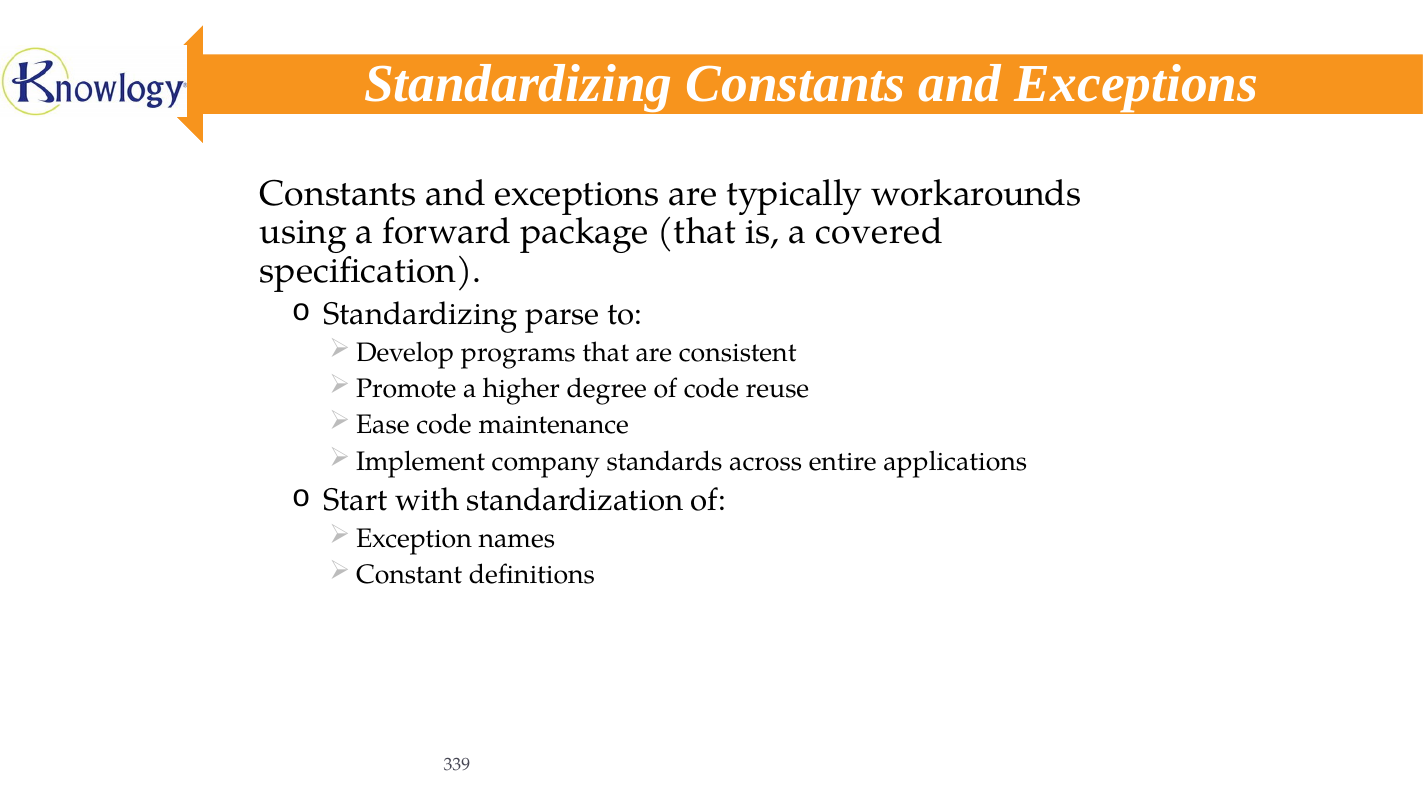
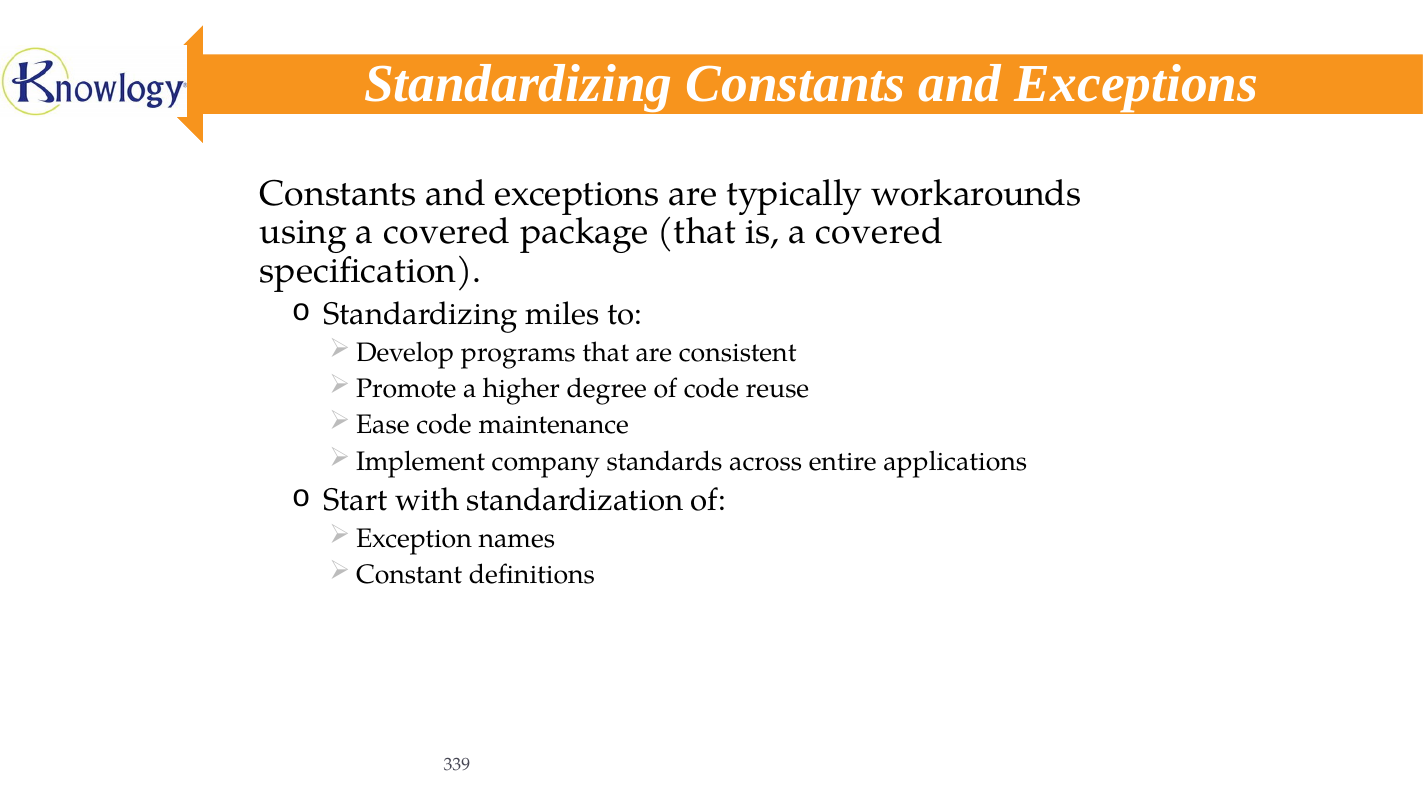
using a forward: forward -> covered (447, 232)
parse: parse -> miles (562, 314)
